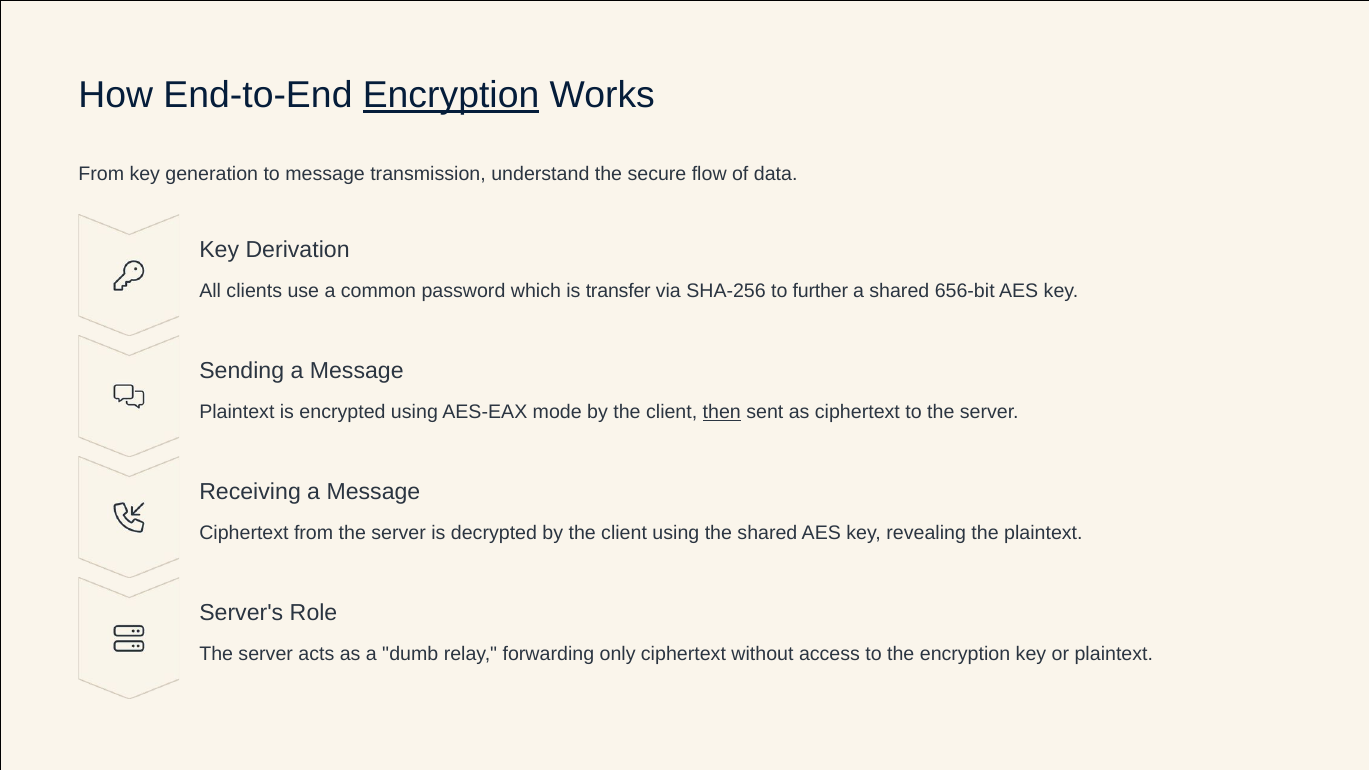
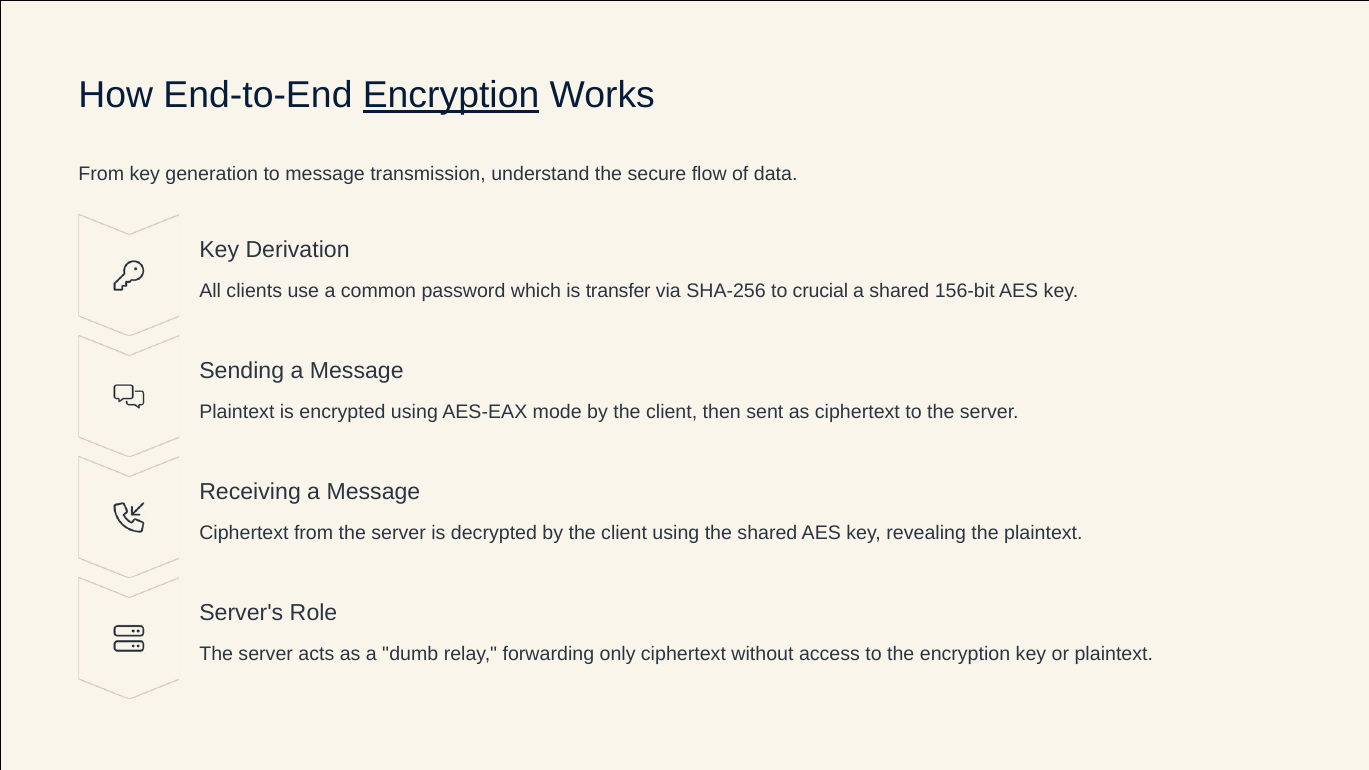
further: further -> crucial (820, 291)
656-bit: 656-bit -> 156-bit (965, 291)
then underline: present -> none (722, 412)
